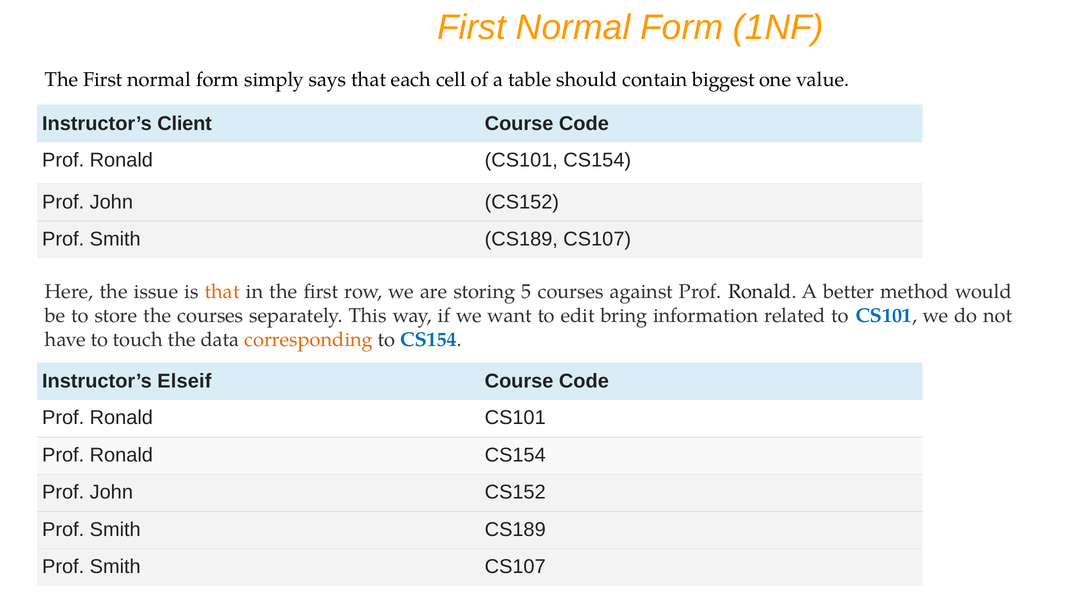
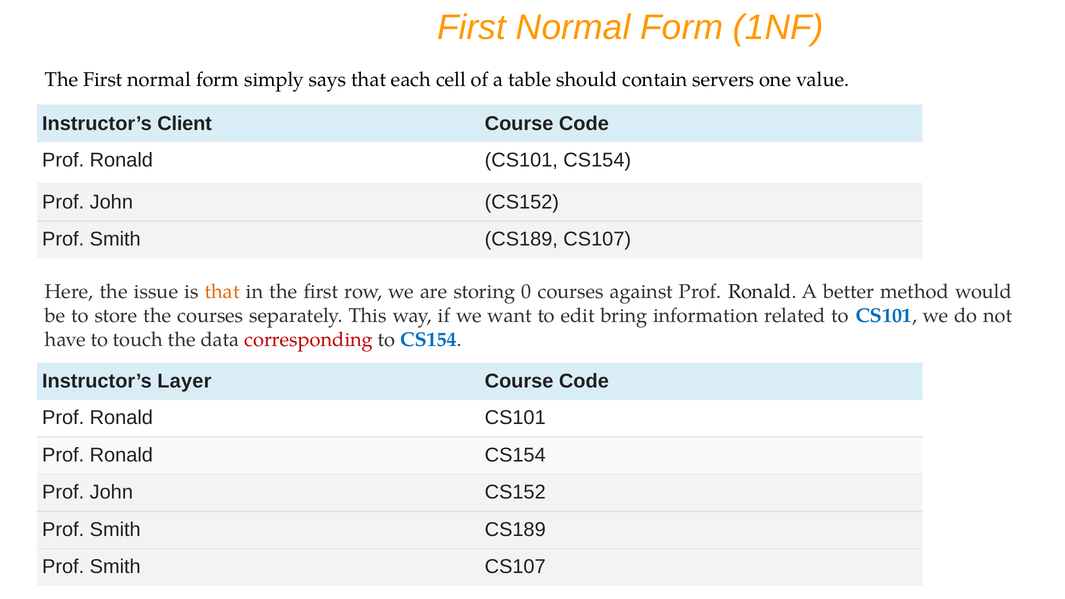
biggest: biggest -> servers (723, 80)
5: 5 -> 0 (526, 292)
corresponding colour: orange -> red (309, 340)
Elseif: Elseif -> Layer (184, 381)
